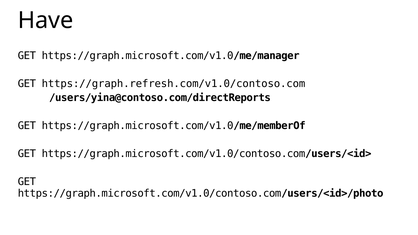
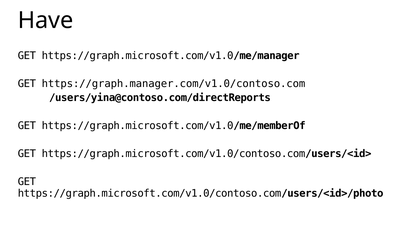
https://graph.refresh.com/v1.0/contoso.com: https://graph.refresh.com/v1.0/contoso.com -> https://graph.manager.com/v1.0/contoso.com (173, 84)
